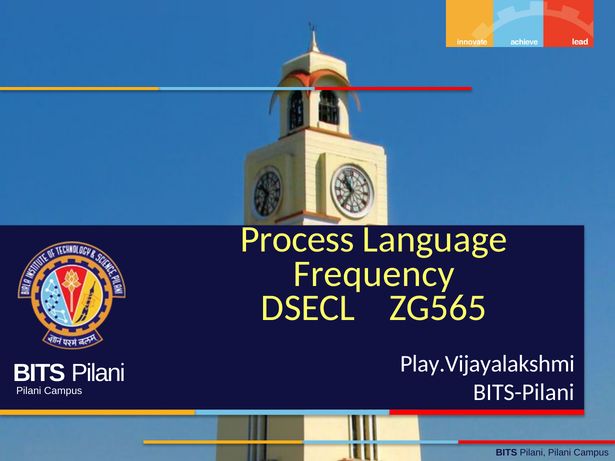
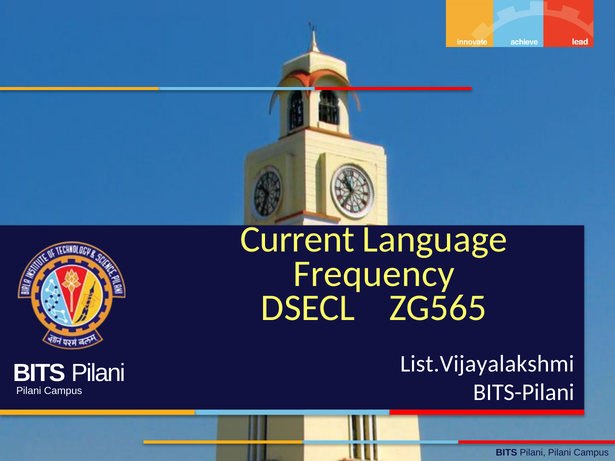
Process: Process -> Current (297, 240)
Play.Vijayalakshmi: Play.Vijayalakshmi -> List.Vijayalakshmi (487, 364)
